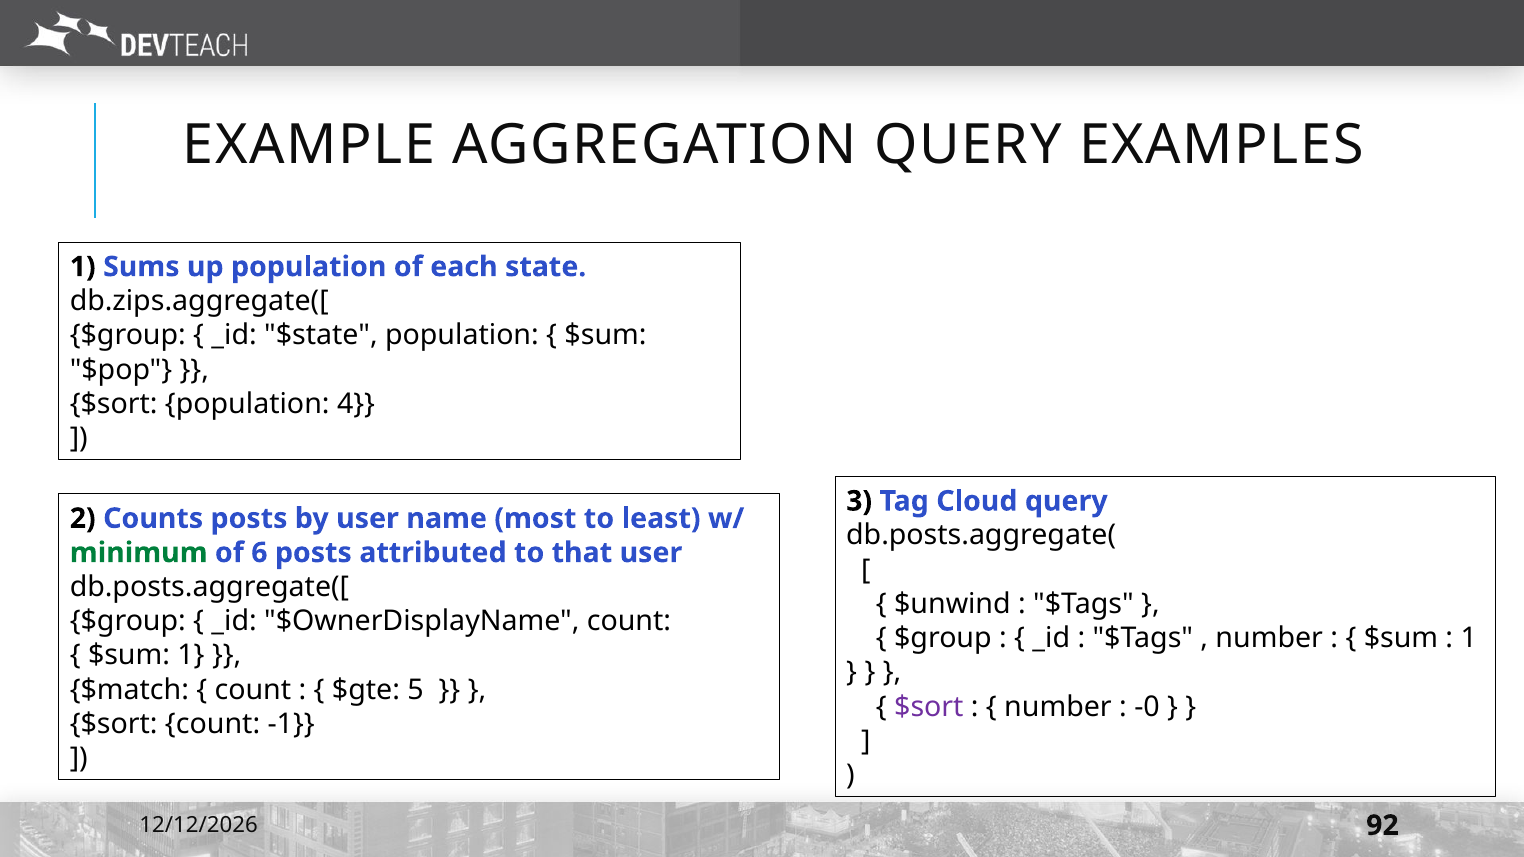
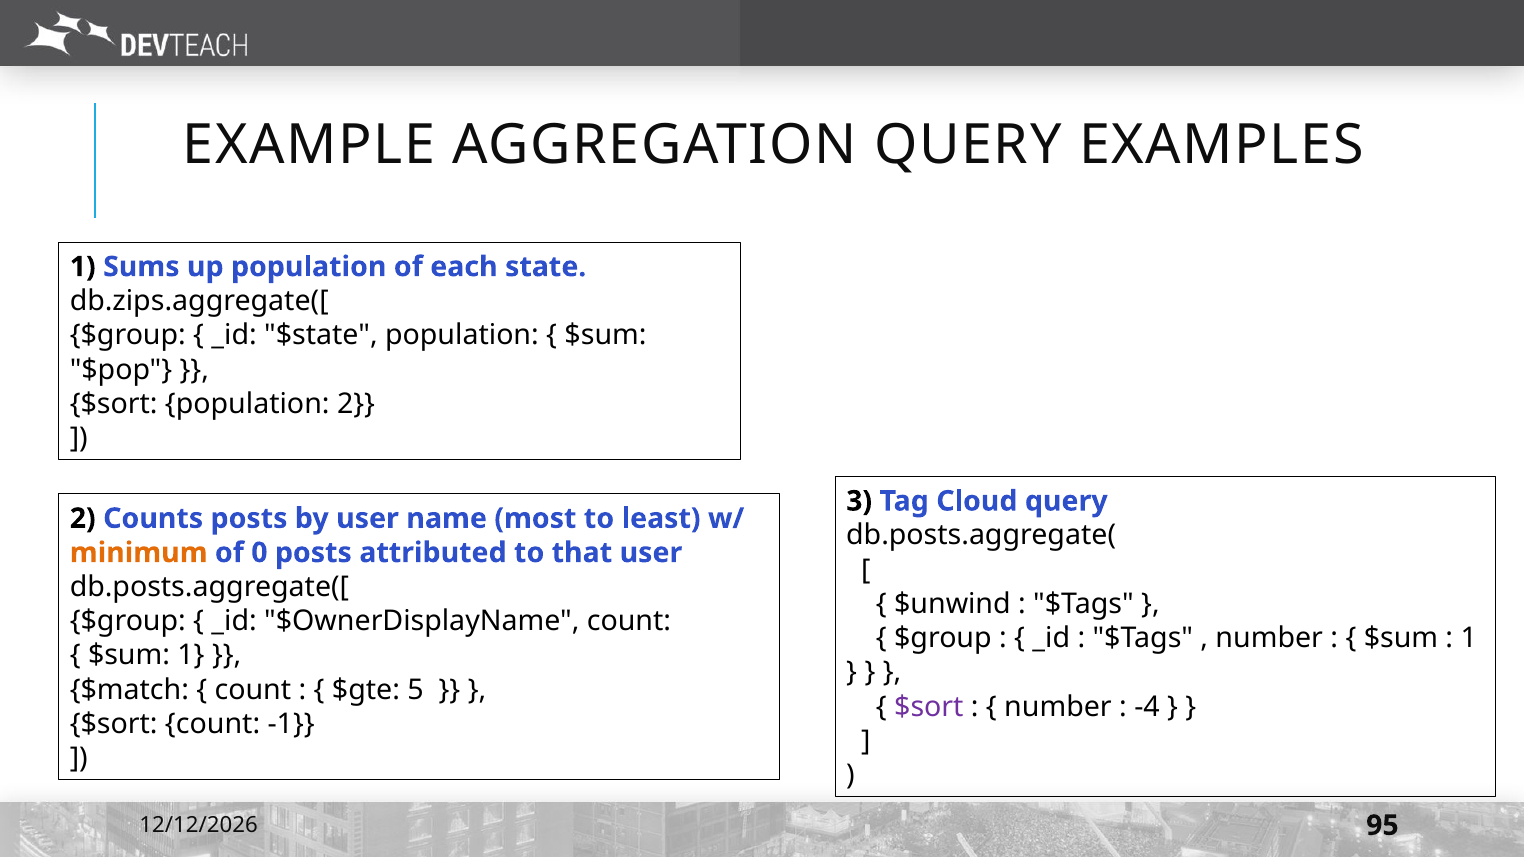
population 4: 4 -> 2 (356, 404)
minimum colour: green -> orange (139, 553)
6: 6 -> 0 (259, 553)
-0: -0 -> -4 (1147, 707)
92: 92 -> 95 (1382, 826)
